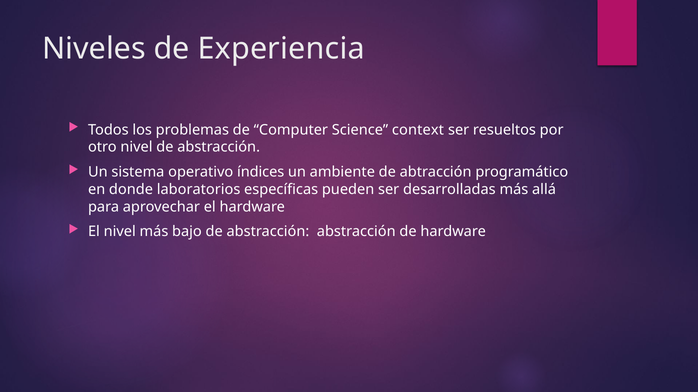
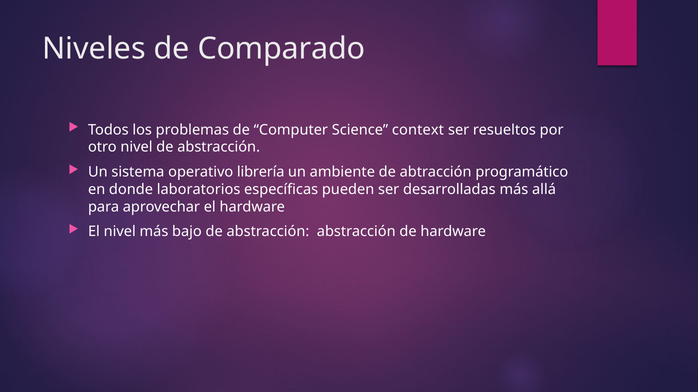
Experiencia: Experiencia -> Comparado (281, 49)
índices: índices -> librería (261, 172)
